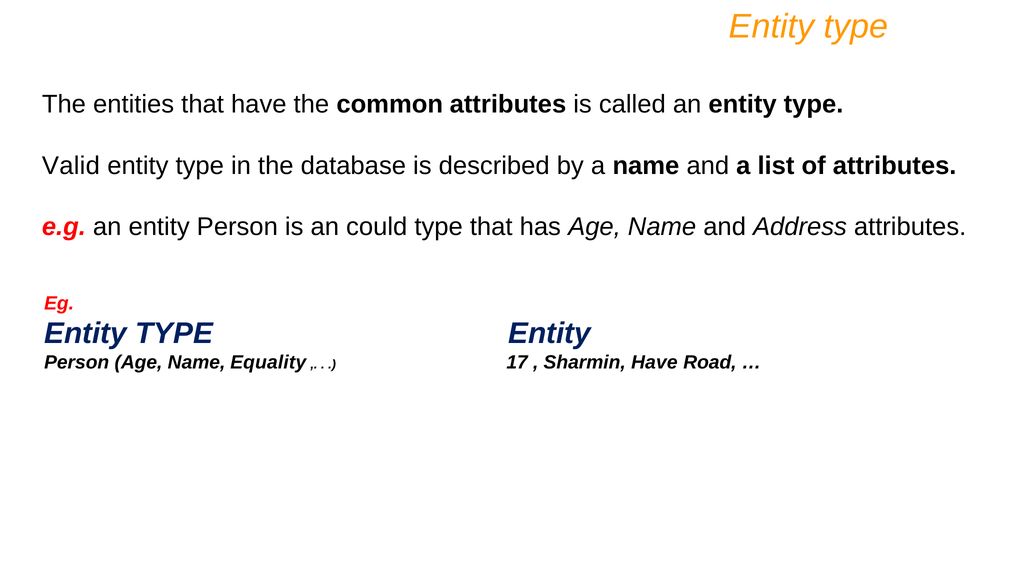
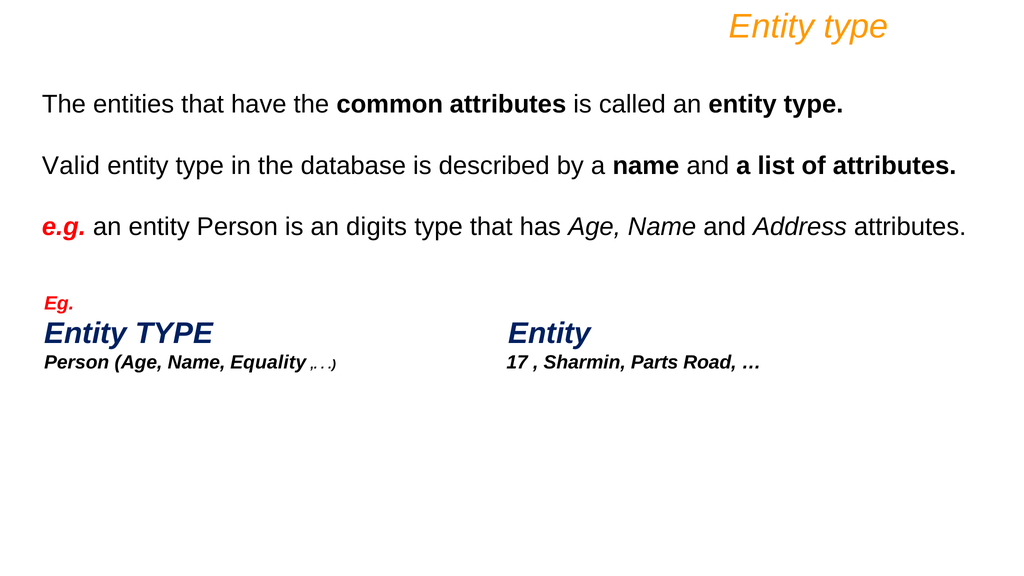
could: could -> digits (377, 227)
Sharmin Have: Have -> Parts (655, 362)
